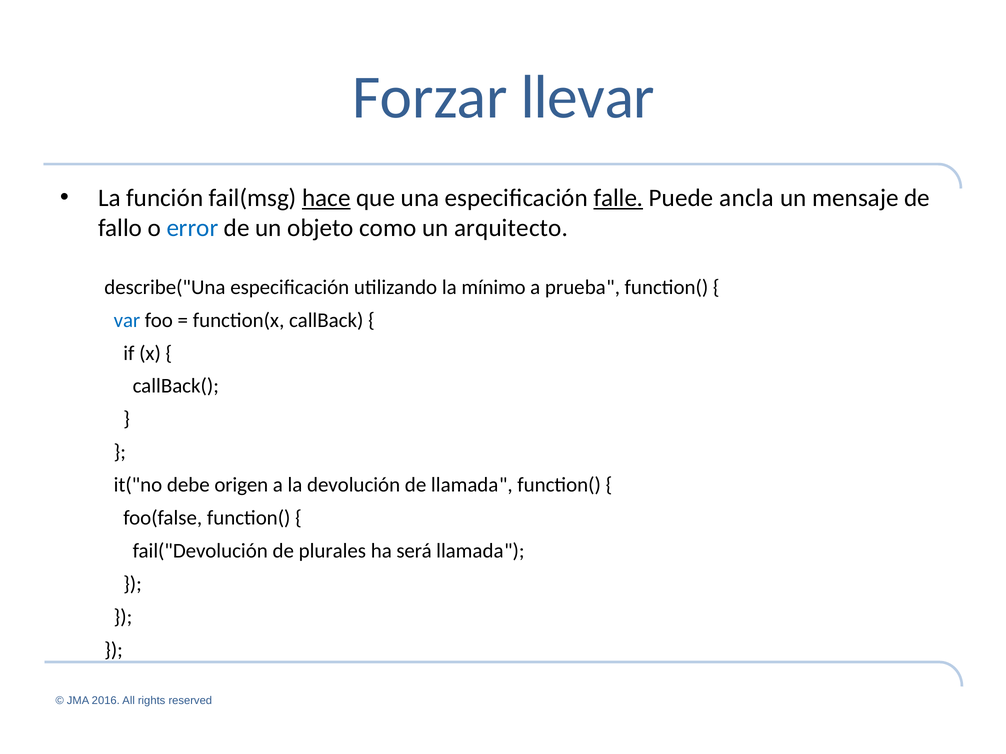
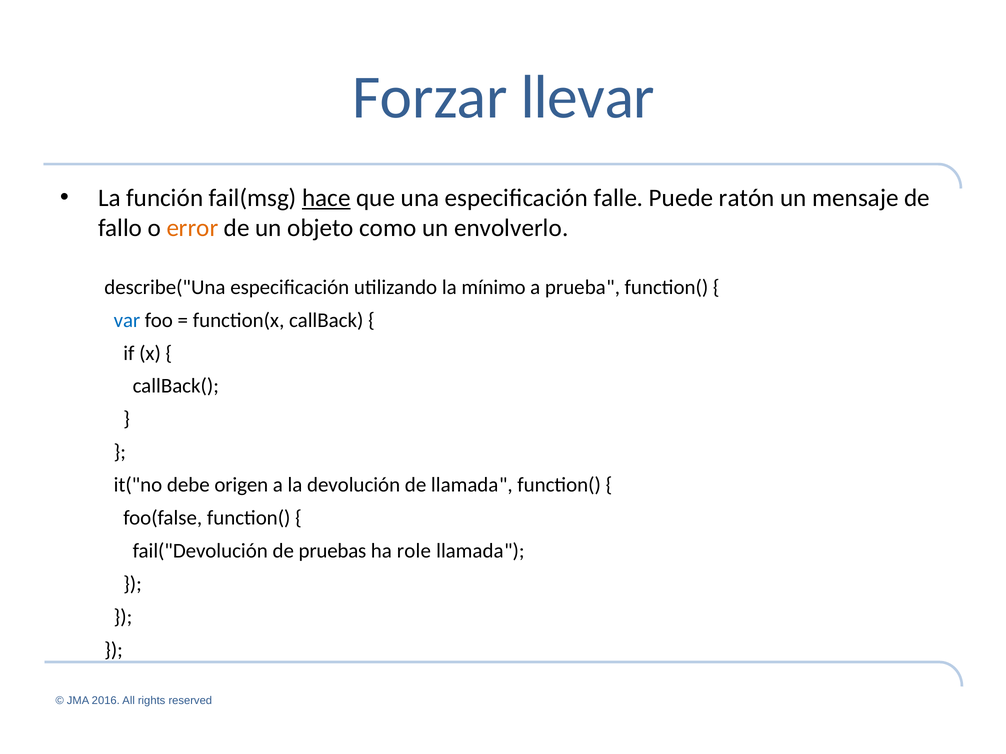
falle underline: present -> none (618, 198)
ancla: ancla -> ratón (747, 198)
error colour: blue -> orange (192, 228)
arquitecto: arquitecto -> envolverlo (511, 228)
plurales: plurales -> pruebas (332, 551)
será: será -> role (414, 551)
